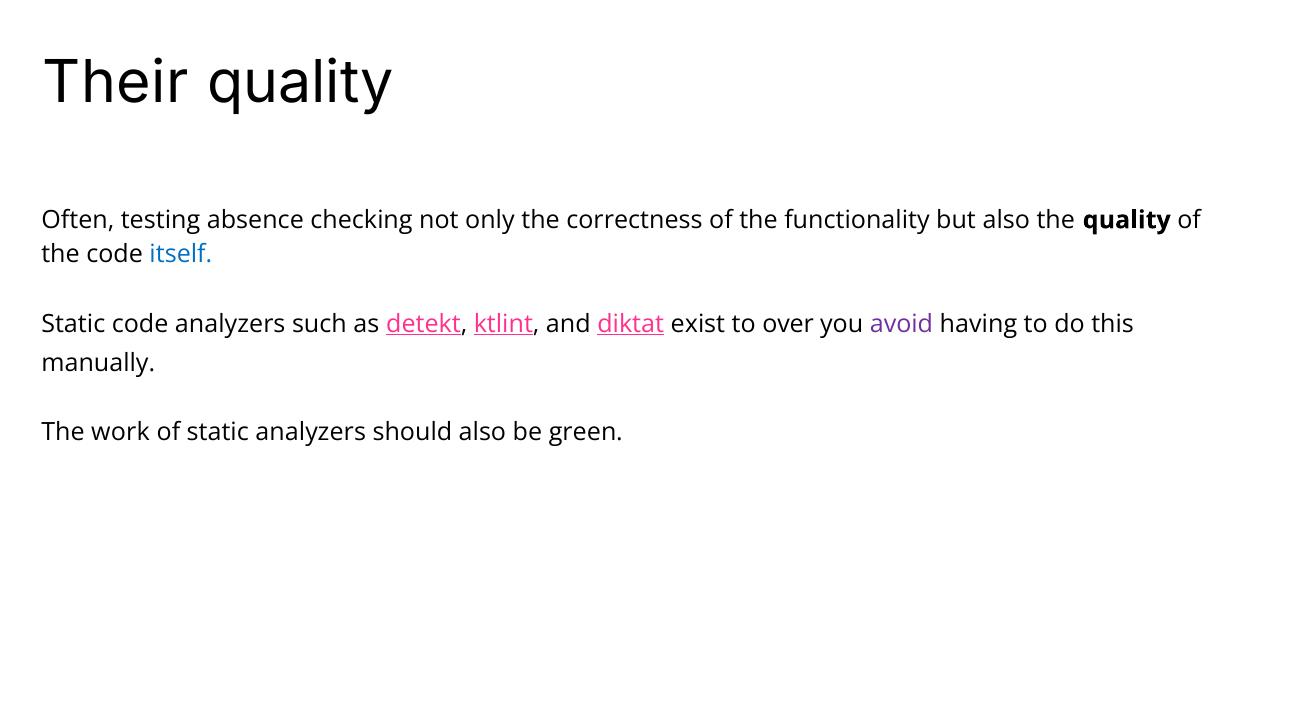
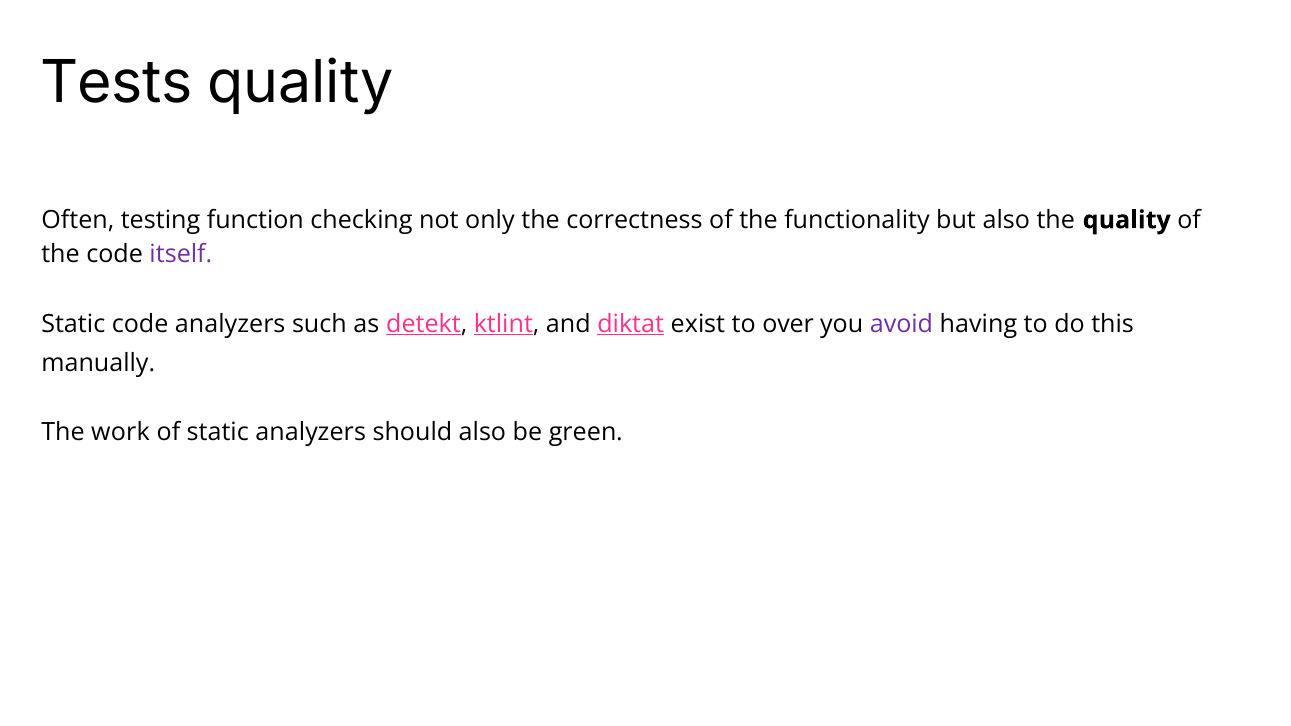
Their: Their -> Tests (116, 83)
absence: absence -> function (255, 220)
itself colour: blue -> purple (181, 255)
